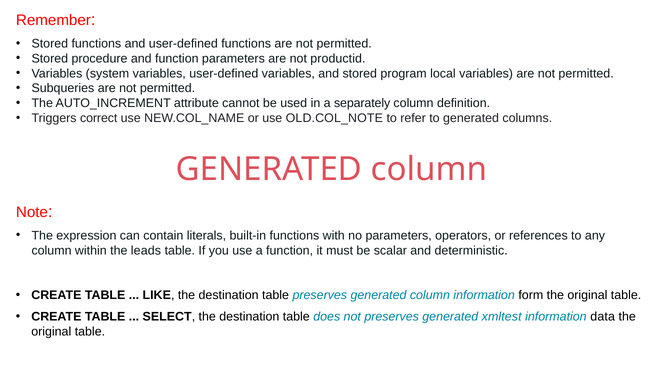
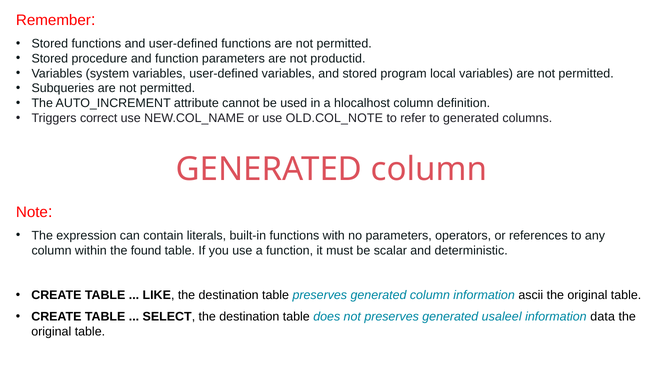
separately: separately -> hlocalhost (362, 103)
leads: leads -> found (146, 250)
form: form -> ascii (531, 295)
xmltest: xmltest -> usaleel (502, 317)
